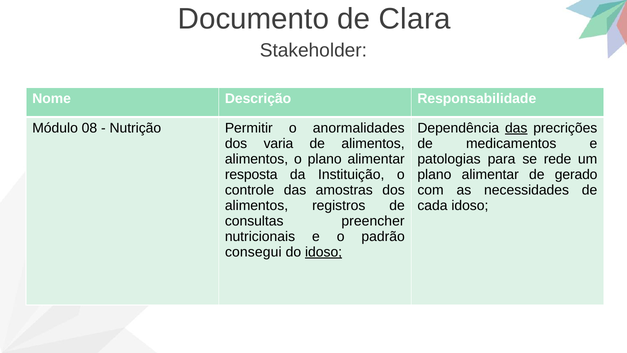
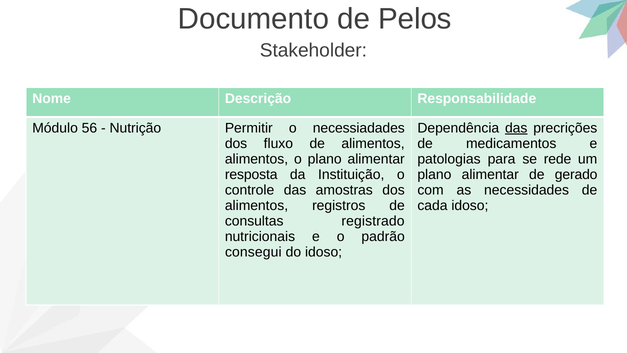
Clara: Clara -> Pelos (415, 19)
08: 08 -> 56 (89, 128)
anormalidades: anormalidades -> necessiadades (359, 128)
varia: varia -> fluxo (278, 143)
preencher: preencher -> registrado (373, 221)
idoso underline: present -> none (324, 252)
